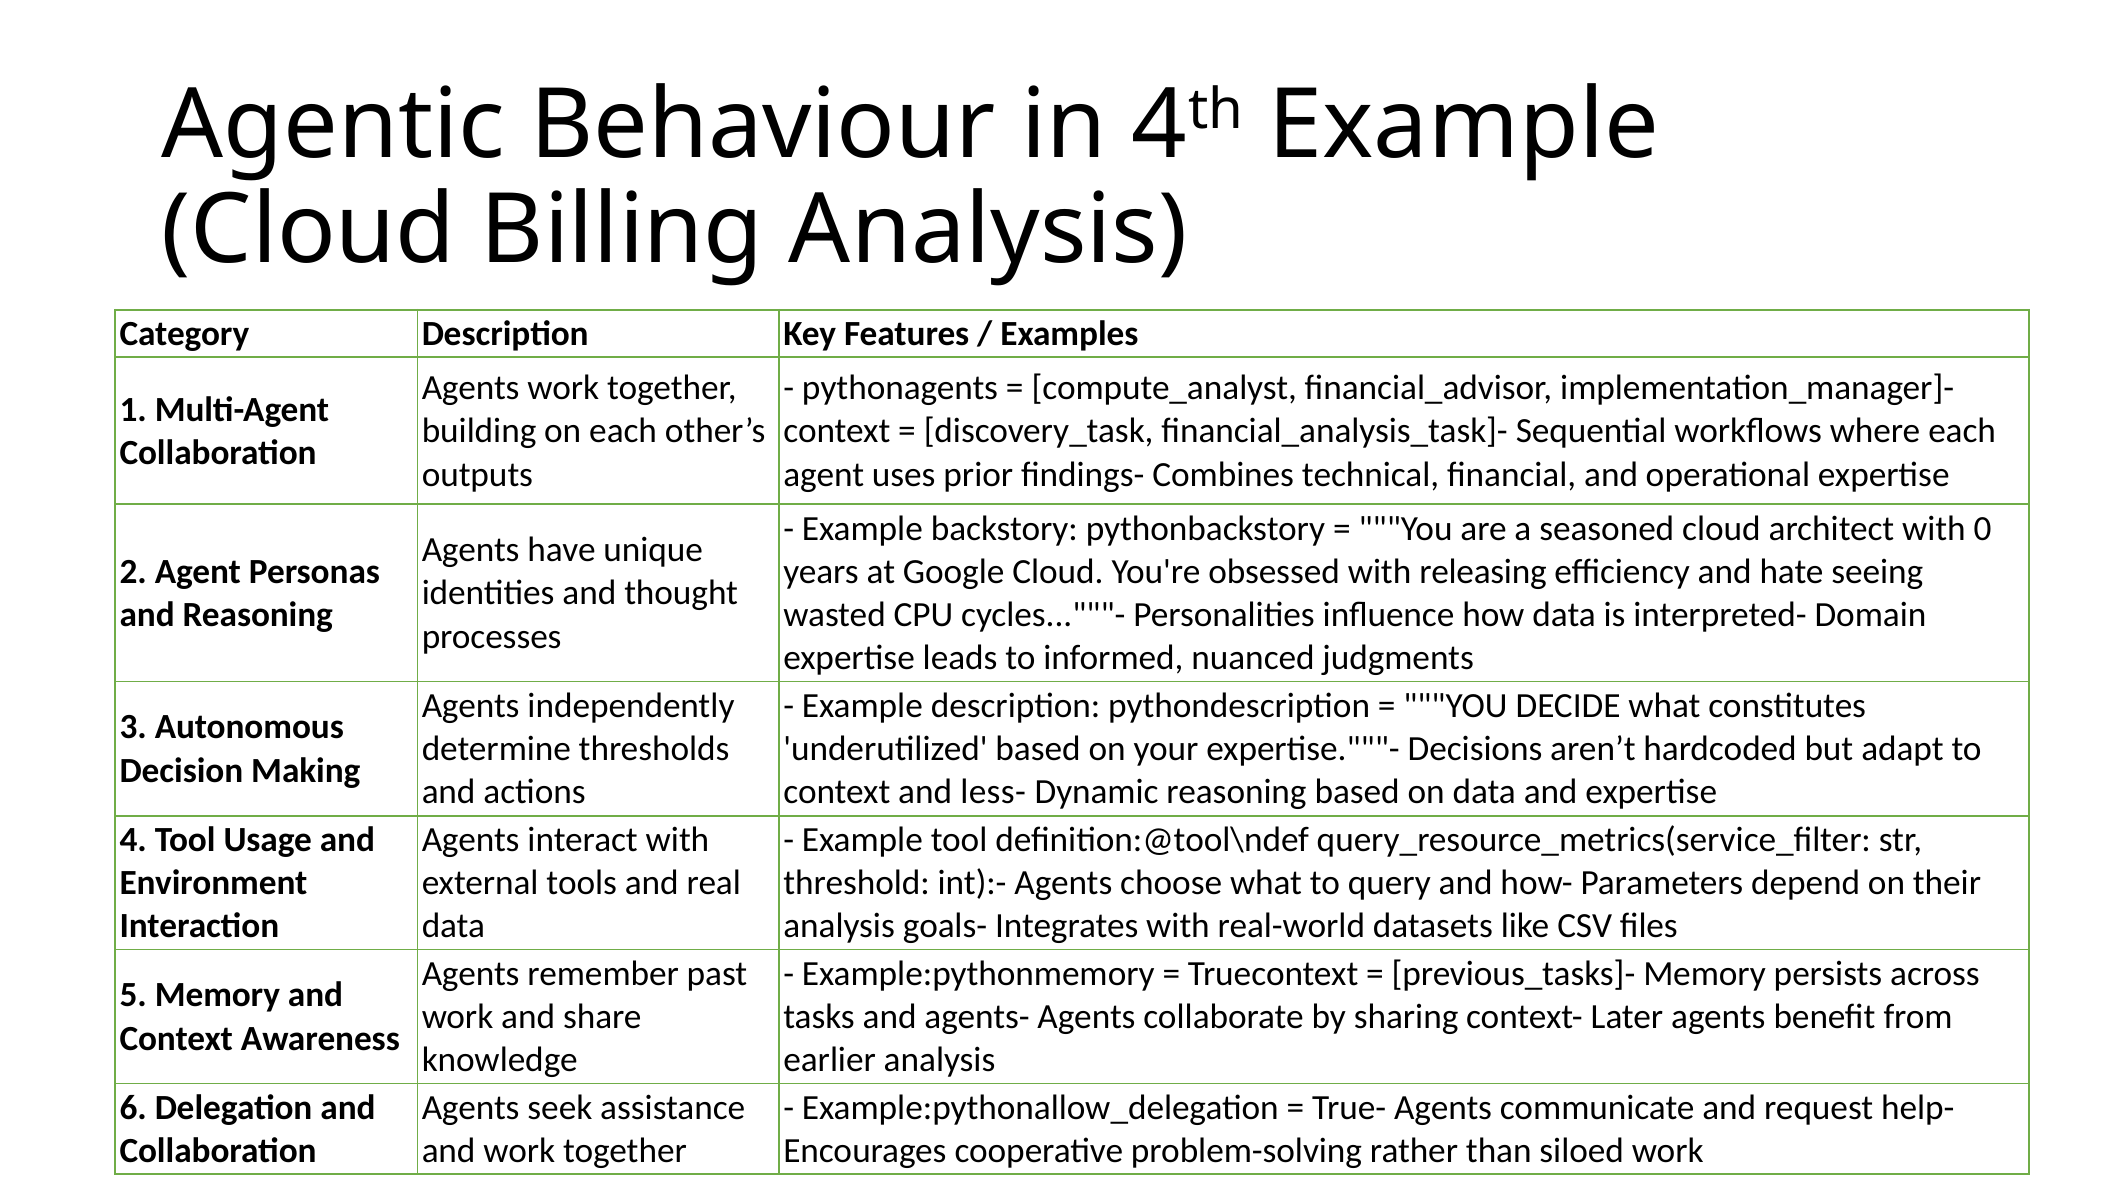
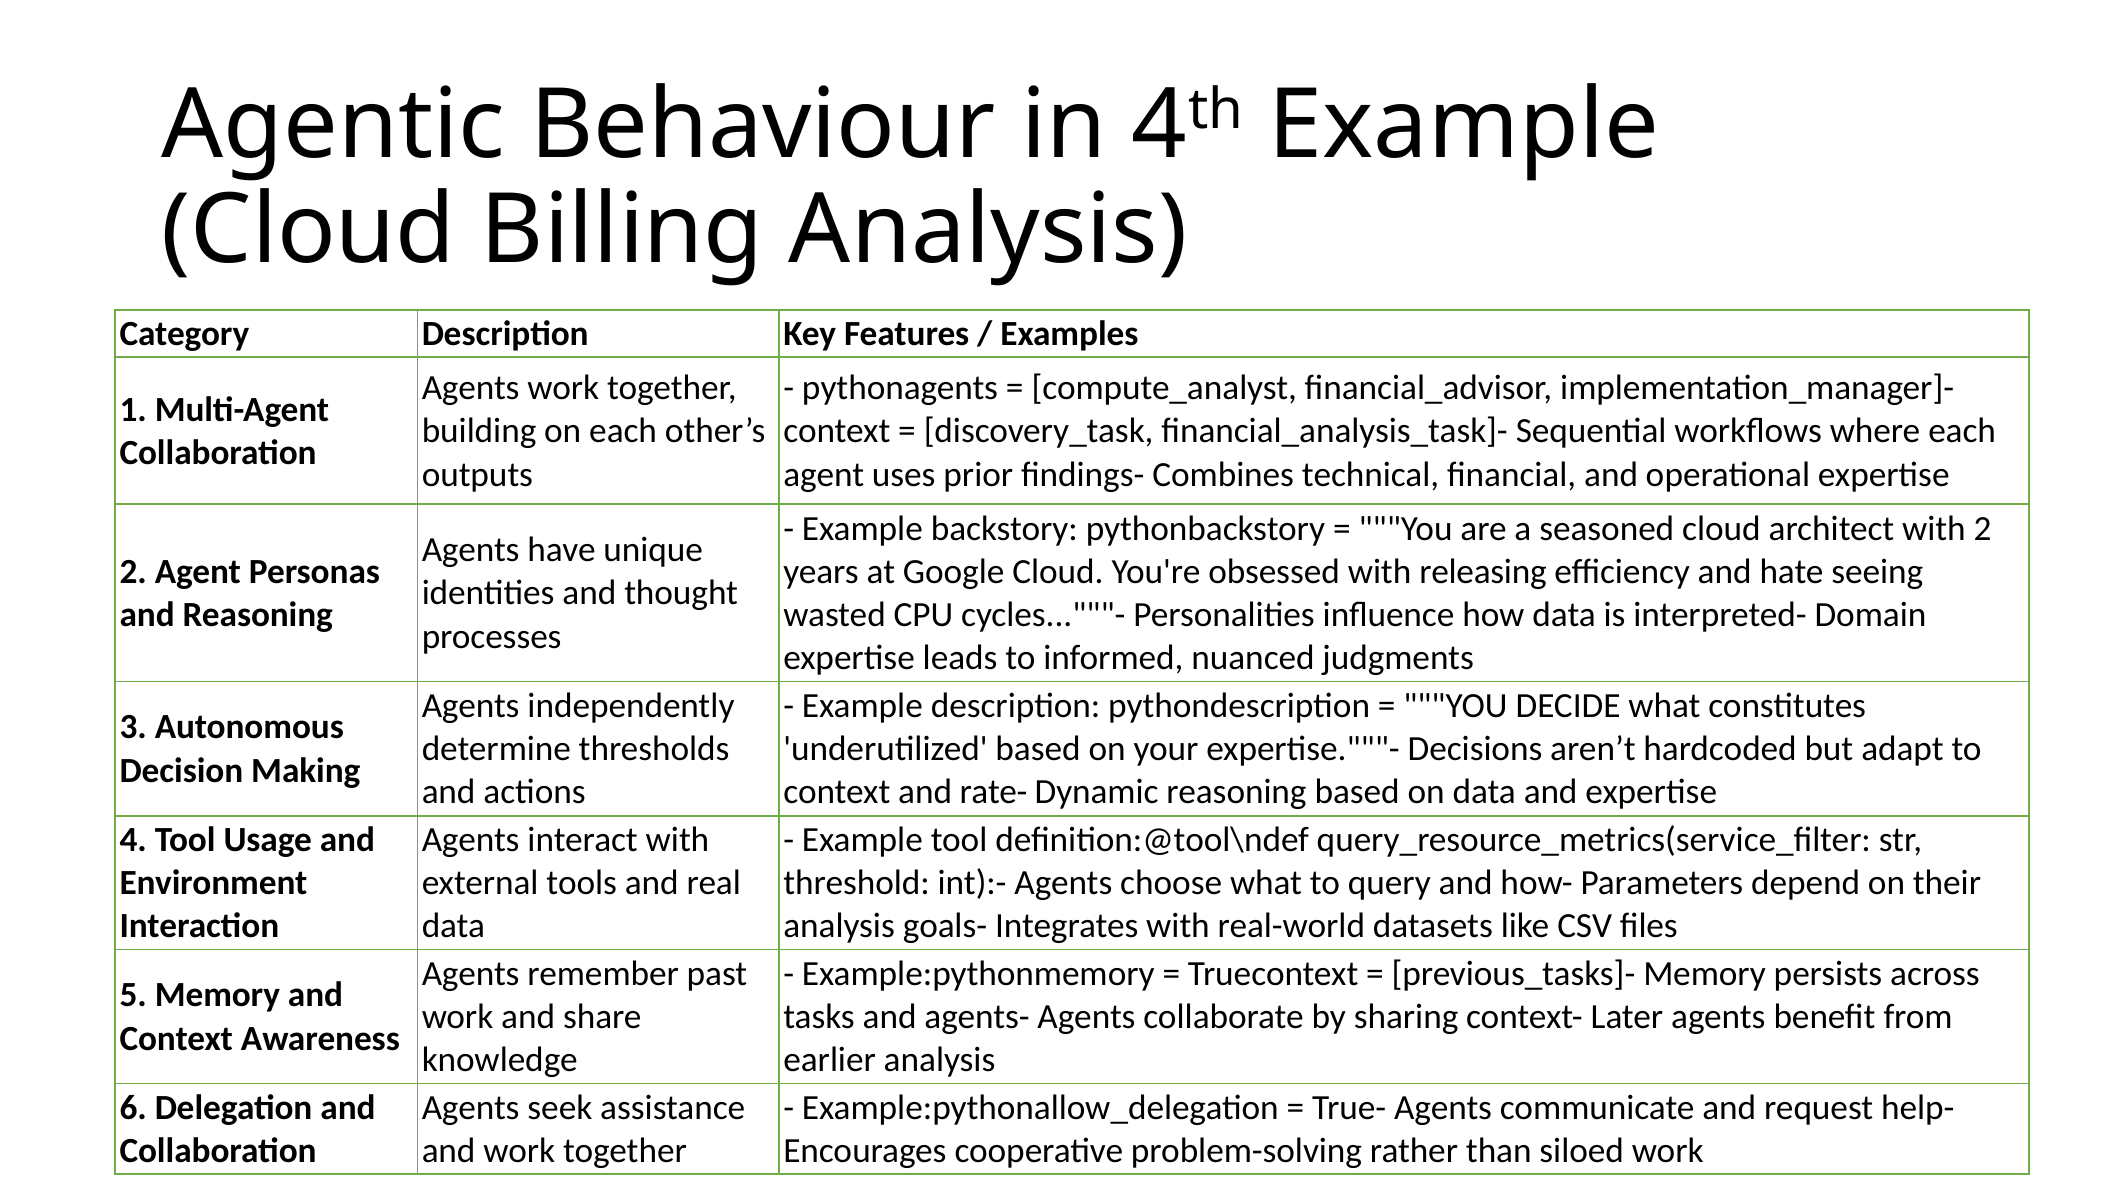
with 0: 0 -> 2 (1983, 528)
less-: less- -> rate- (993, 792)
